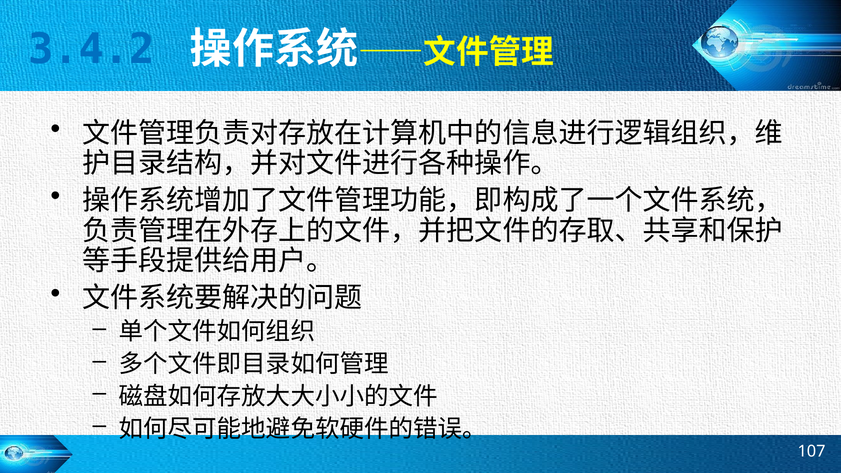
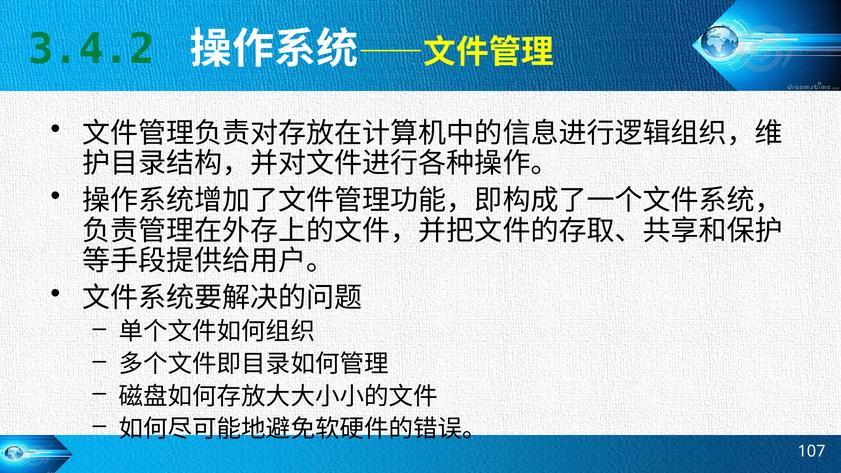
3.4.2 colour: blue -> green (91, 49)
